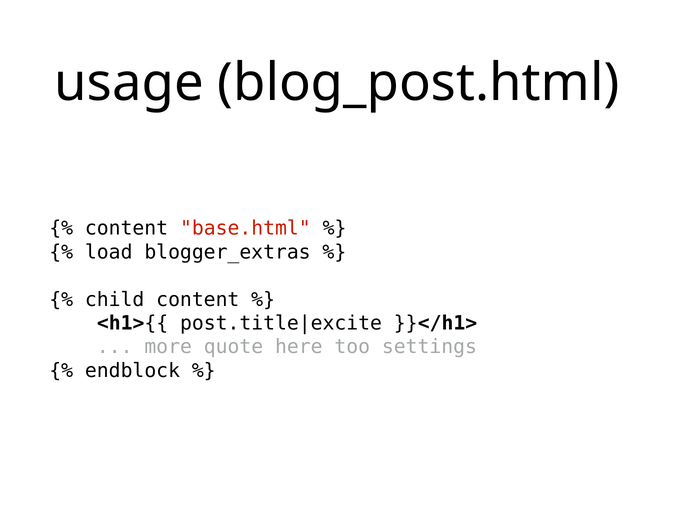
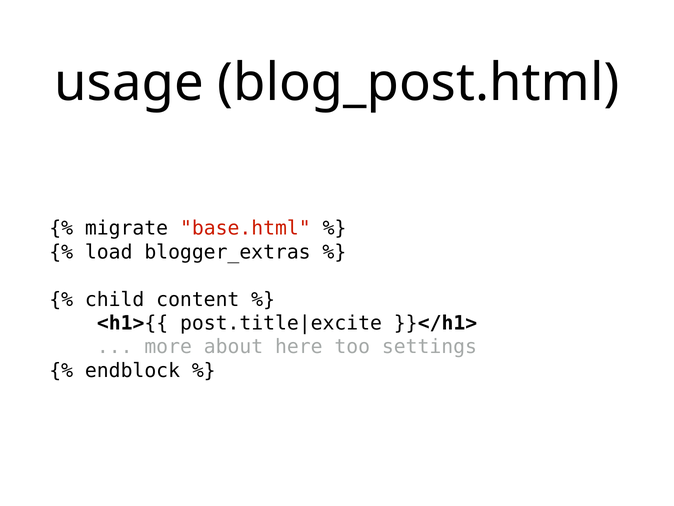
content: content -> migrate (127, 228)
quote: quote -> about (233, 347)
